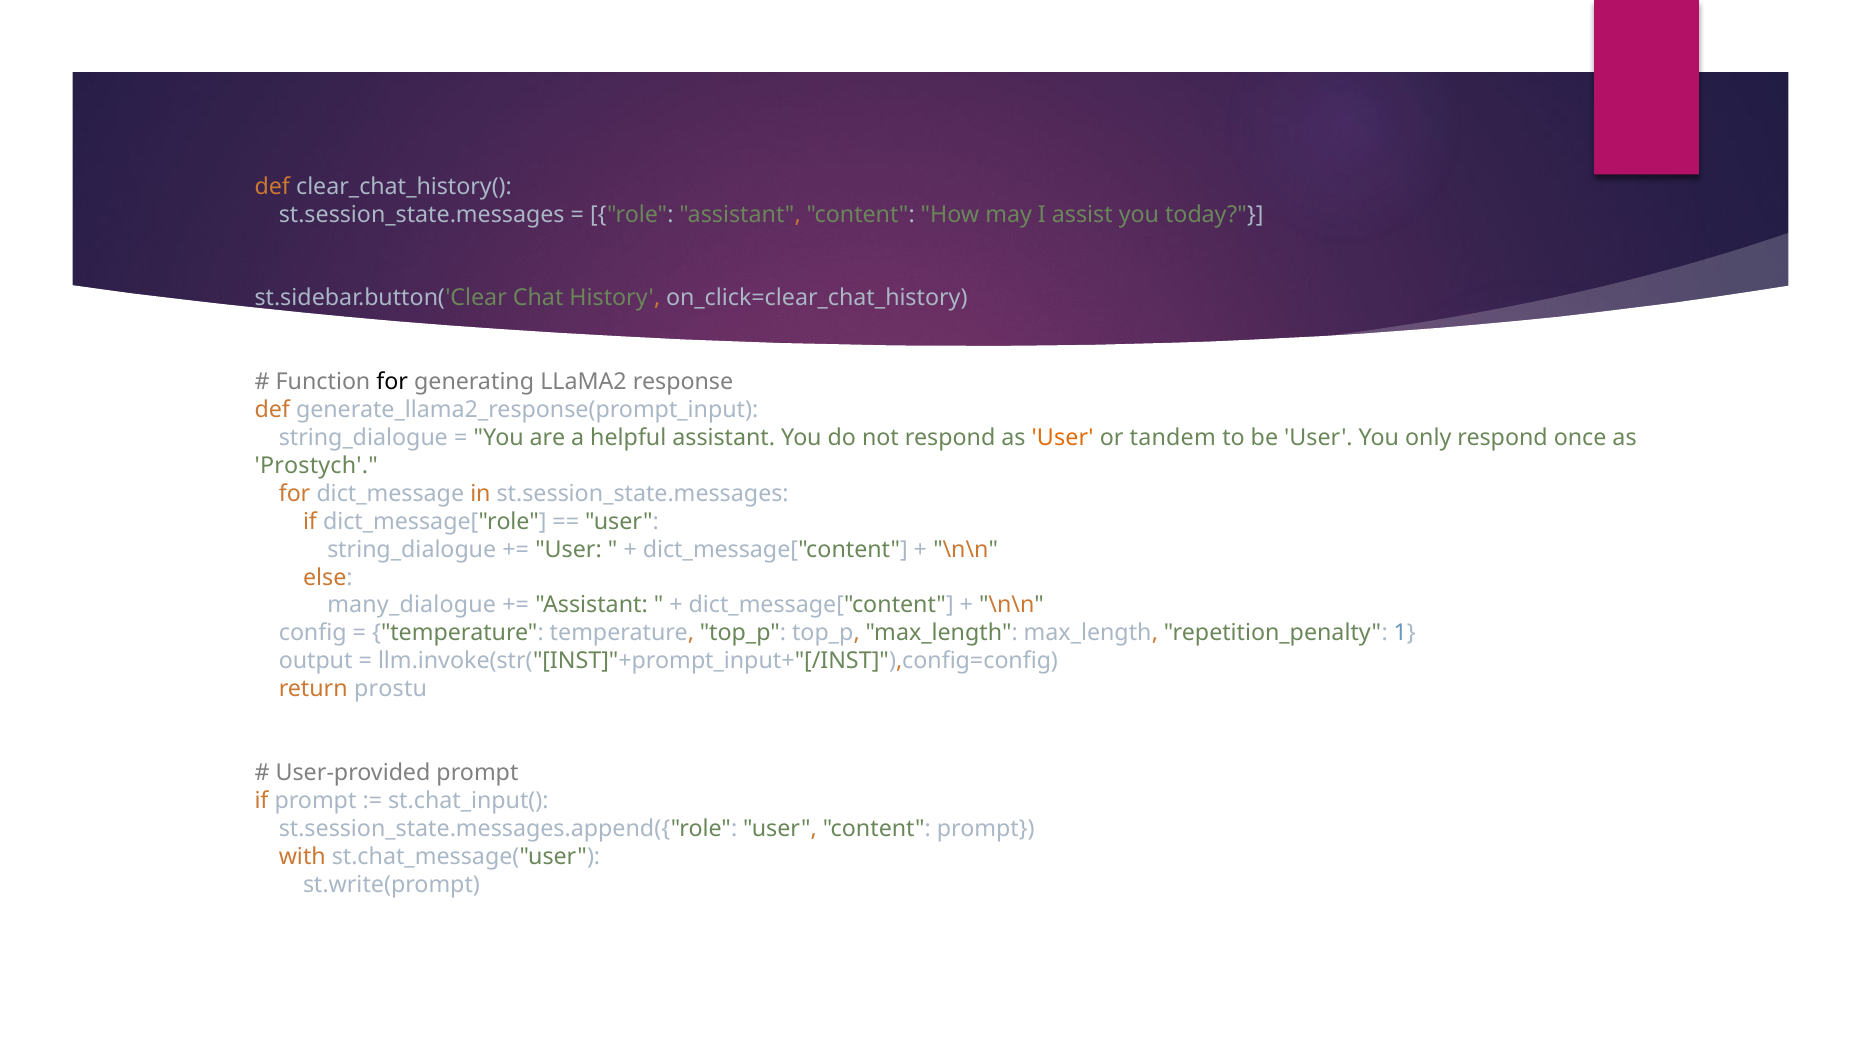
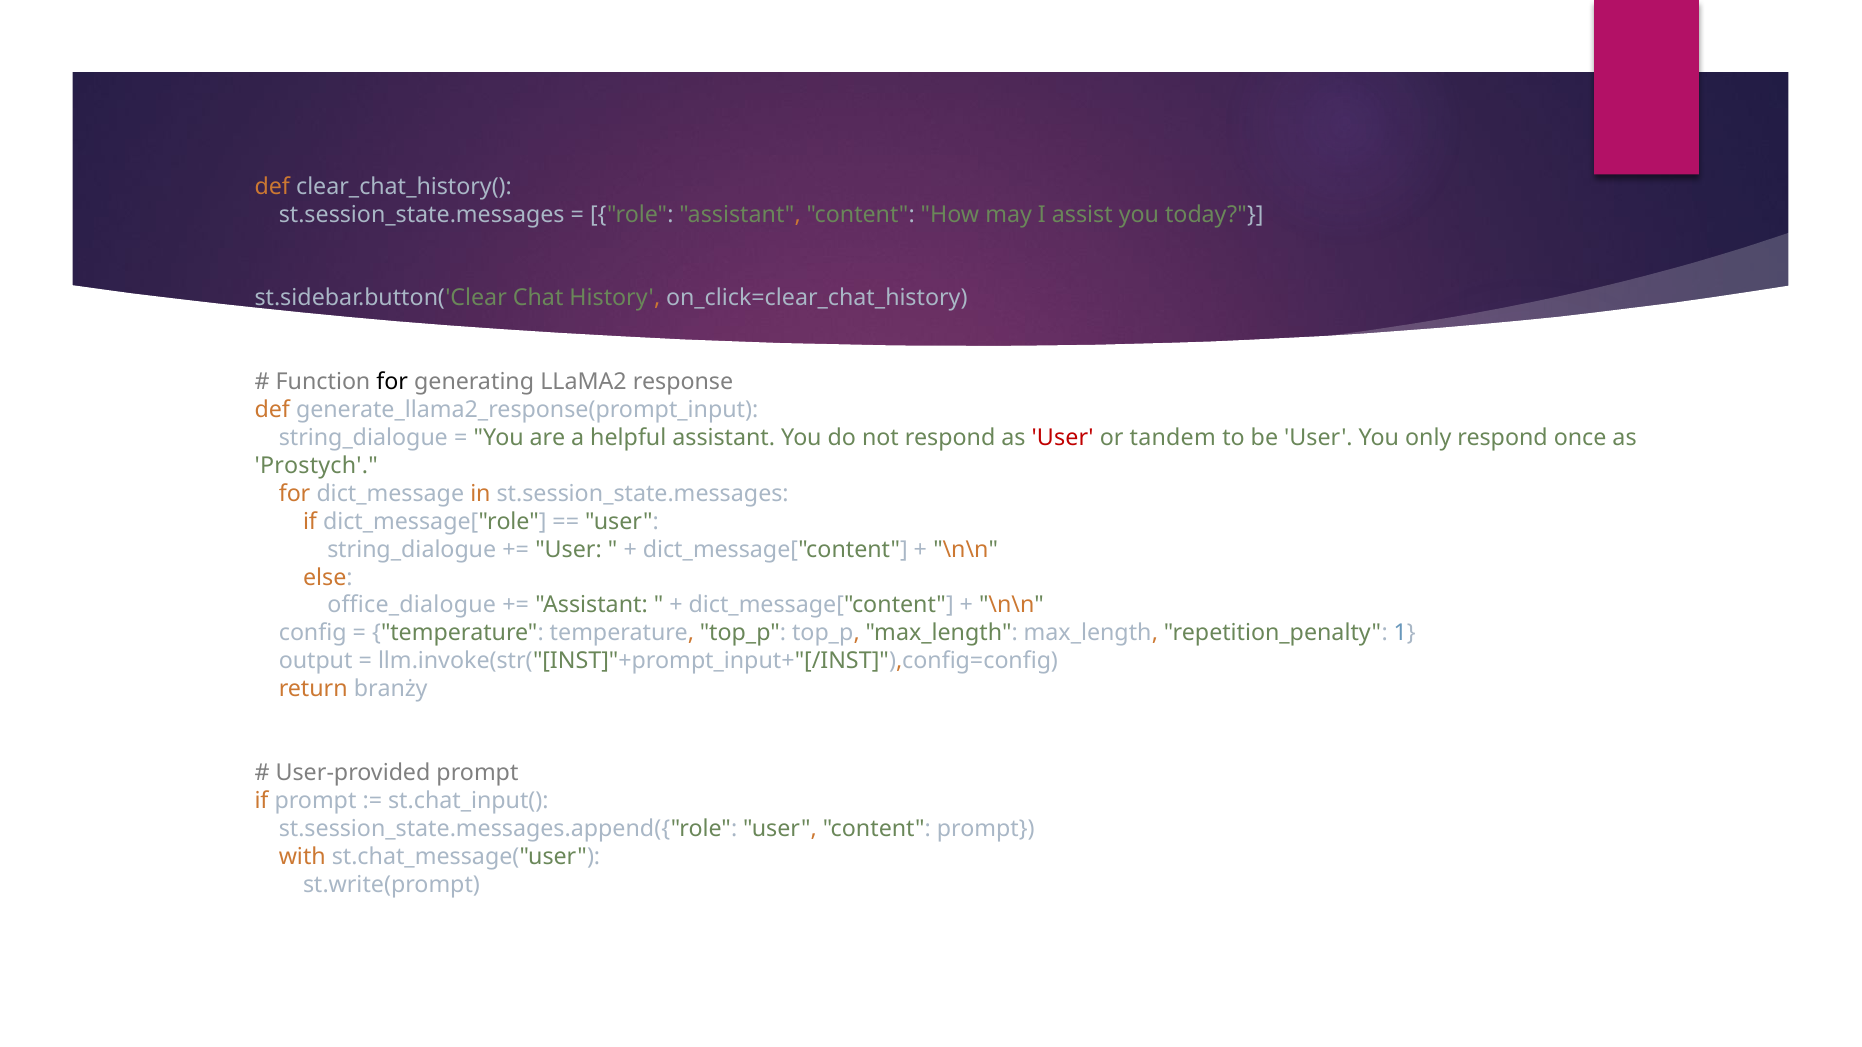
User colour: orange -> red (1063, 438)
many_dialogue: many_dialogue -> office_dialogue (412, 605)
prostu: prostu -> branży (391, 689)
